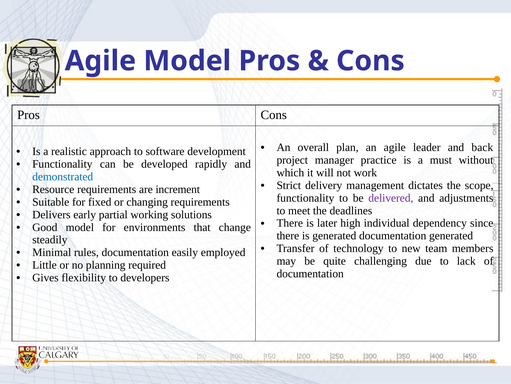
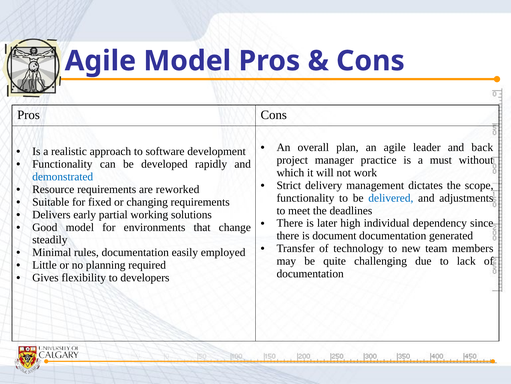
increment: increment -> reworked (178, 189)
delivered colour: purple -> blue (391, 198)
is generated: generated -> document (334, 235)
